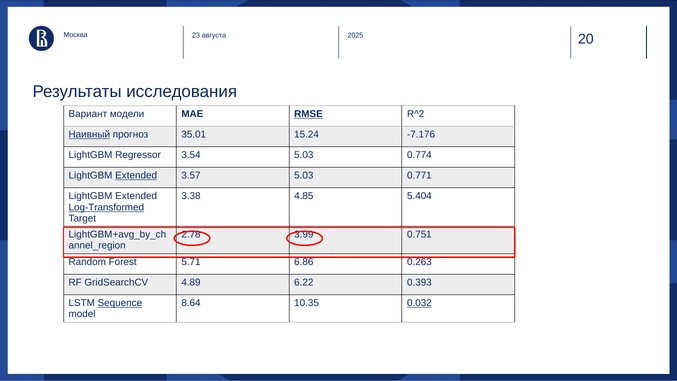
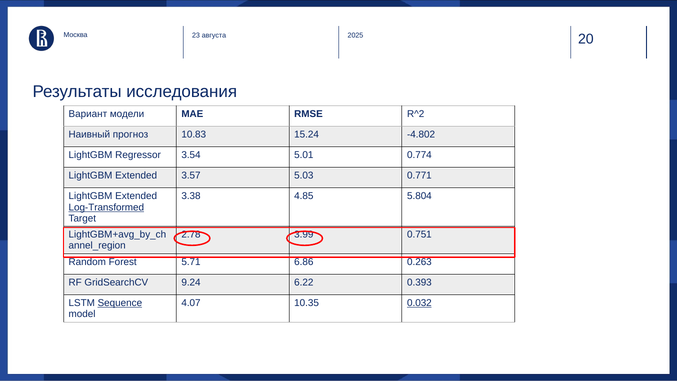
RMSE underline: present -> none (308, 114)
Наивный underline: present -> none (89, 134)
35.01: 35.01 -> 10.83 (194, 134)
-7.176: -7.176 -> -4.802 (421, 134)
3.54 5.03: 5.03 -> 5.01 (304, 155)
Extended underline: present -> none (136, 176)
5.404: 5.404 -> 5.804 (419, 196)
4.89: 4.89 -> 9.24 (191, 282)
8.64: 8.64 -> 4.07 (191, 303)
